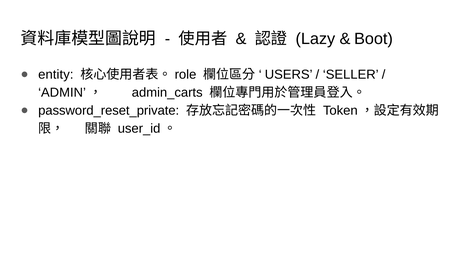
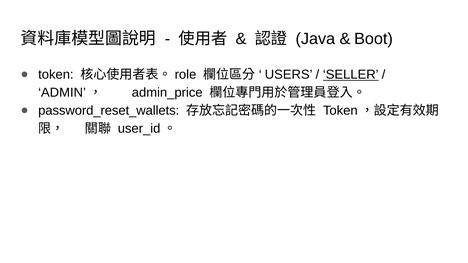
Lazy: Lazy -> Java (315, 39)
entity: entity -> token (56, 75)
SELLER underline: none -> present (351, 75)
admin_carts: admin_carts -> admin_price (167, 93)
password_reset_private: password_reset_private -> password_reset_wallets (109, 111)
